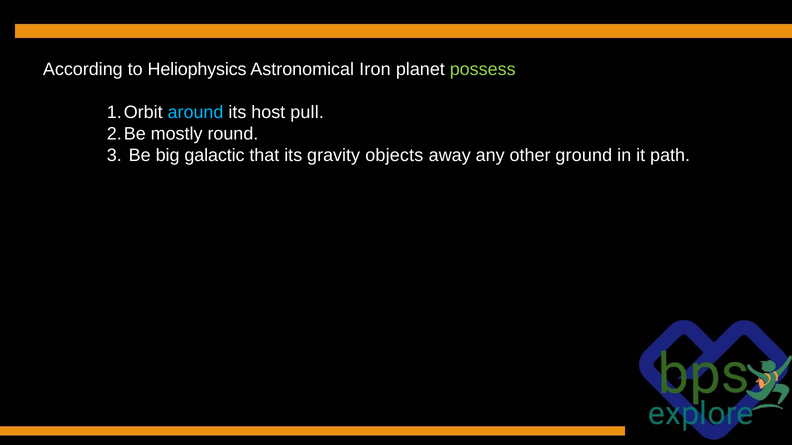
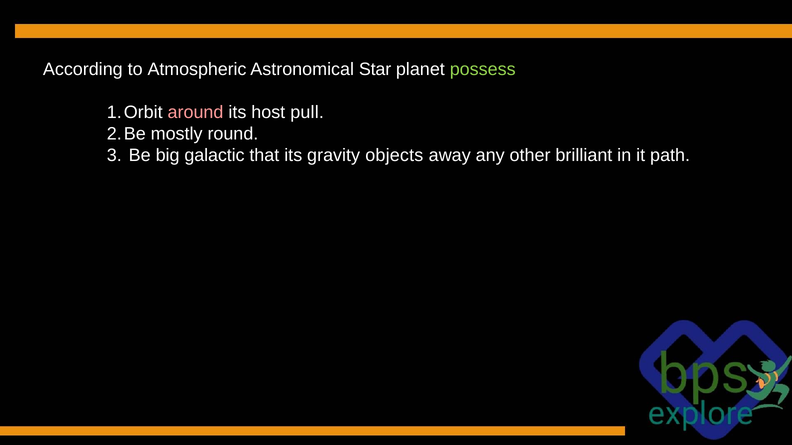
Heliophysics: Heliophysics -> Atmospheric (197, 69)
Iron: Iron -> Star (375, 69)
around colour: light blue -> pink (196, 113)
ground: ground -> brilliant (584, 156)
